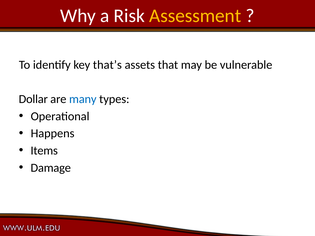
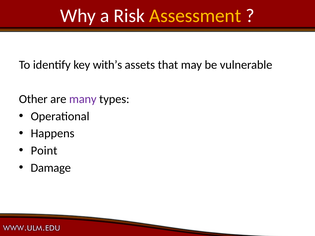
that’s: that’s -> with’s (107, 65)
Dollar: Dollar -> Other (33, 99)
many colour: blue -> purple (83, 99)
Items: Items -> Point (44, 151)
